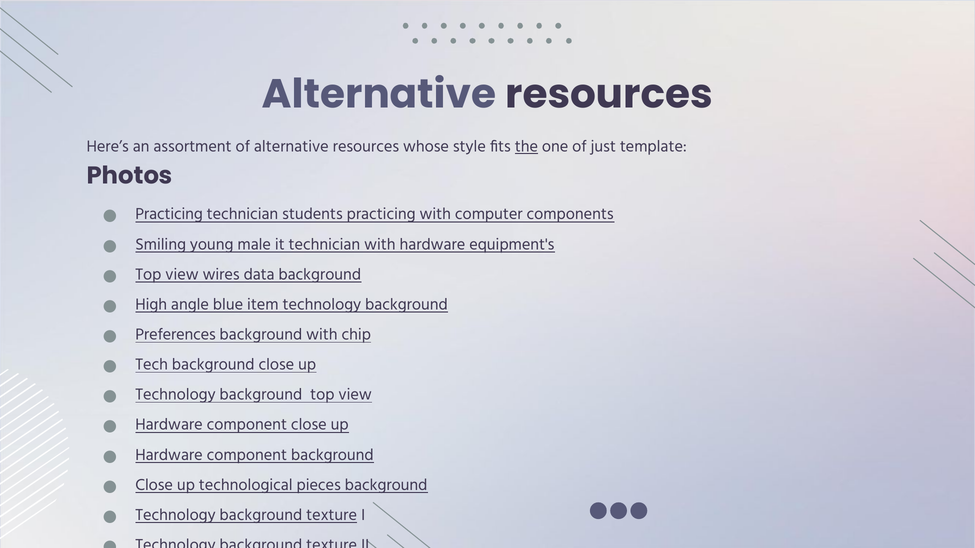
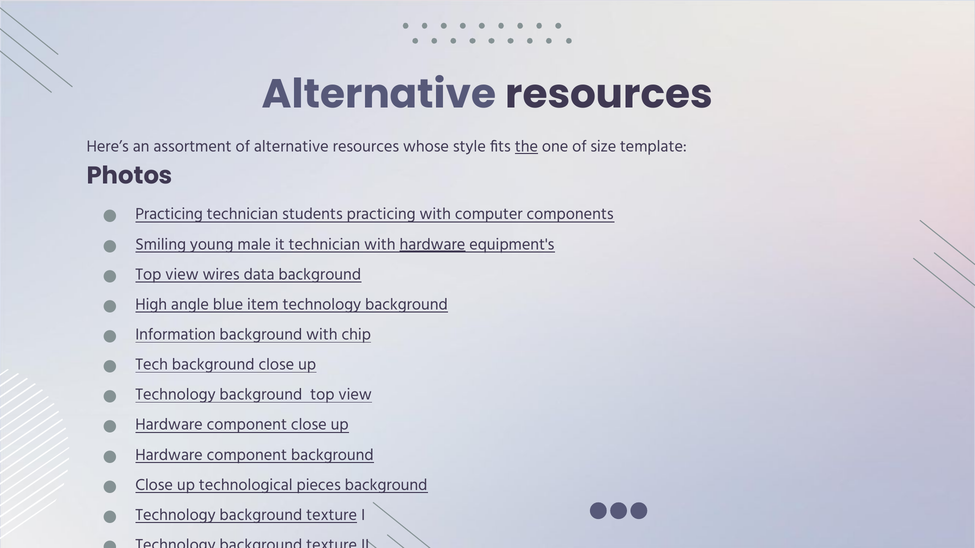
just: just -> size (603, 146)
hardware underline: none -> present (432, 244)
Preferences: Preferences -> Information (176, 335)
